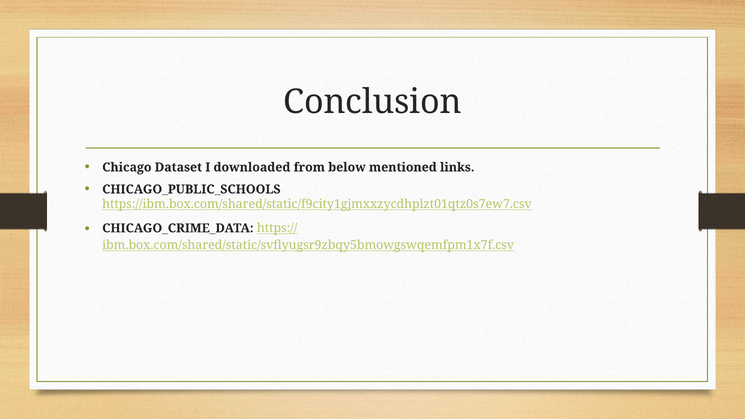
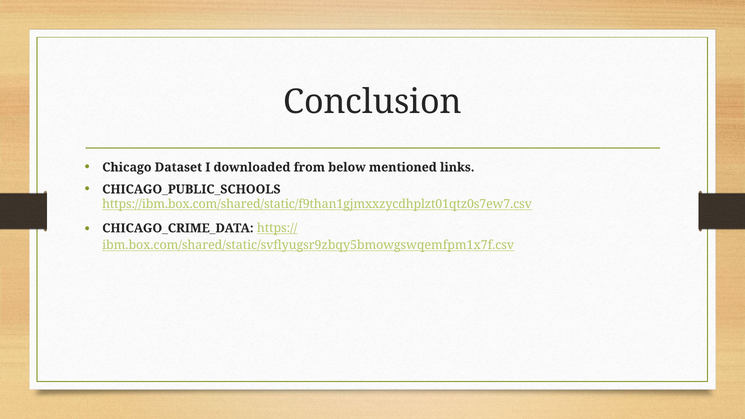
https://ibm.box.com/shared/static/f9city1gjmxxzycdhplzt01qtz0s7ew7.csv: https://ibm.box.com/shared/static/f9city1gjmxxzycdhplzt01qtz0s7ew7.csv -> https://ibm.box.com/shared/static/f9than1gjmxxzycdhplzt01qtz0s7ew7.csv (317, 204)
